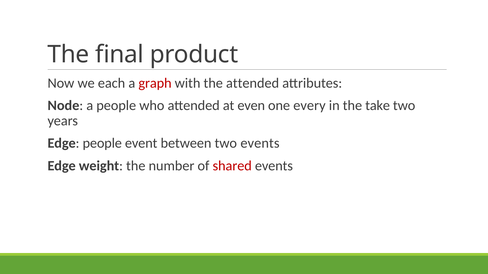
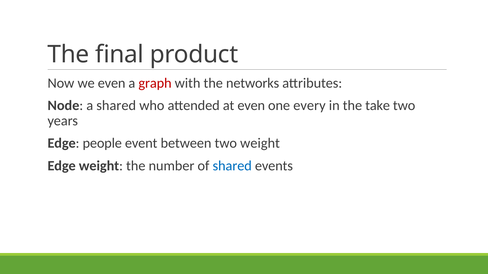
we each: each -> even (112, 83)
the attended: attended -> networks (253, 83)
a people: people -> shared (116, 106)
two events: events -> weight (260, 144)
shared colour: red -> blue (232, 166)
